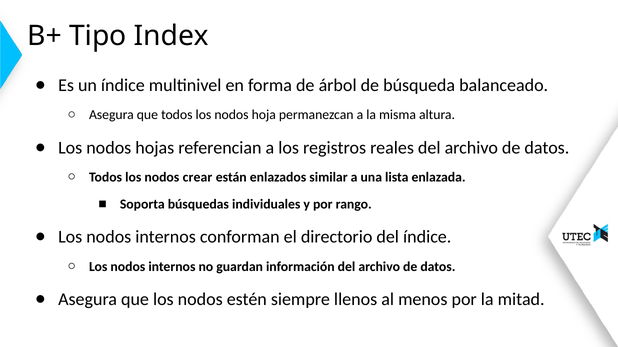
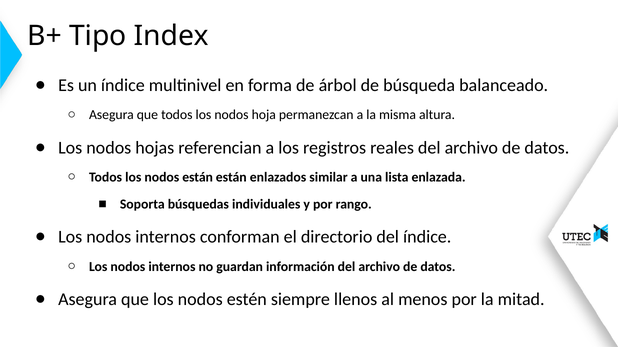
nodos crear: crear -> están (198, 177)
